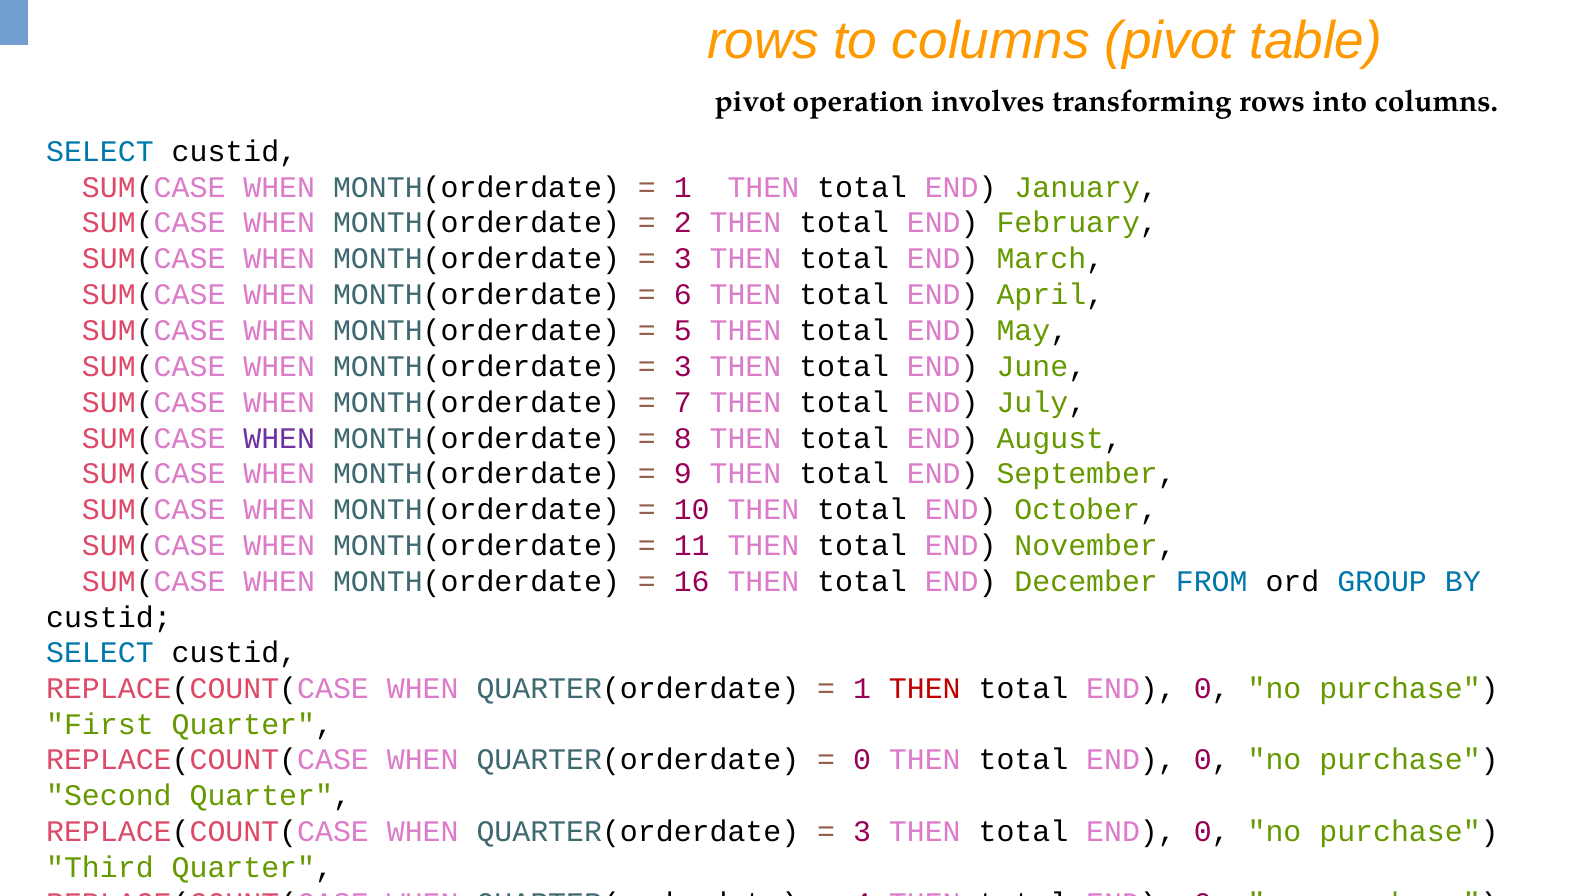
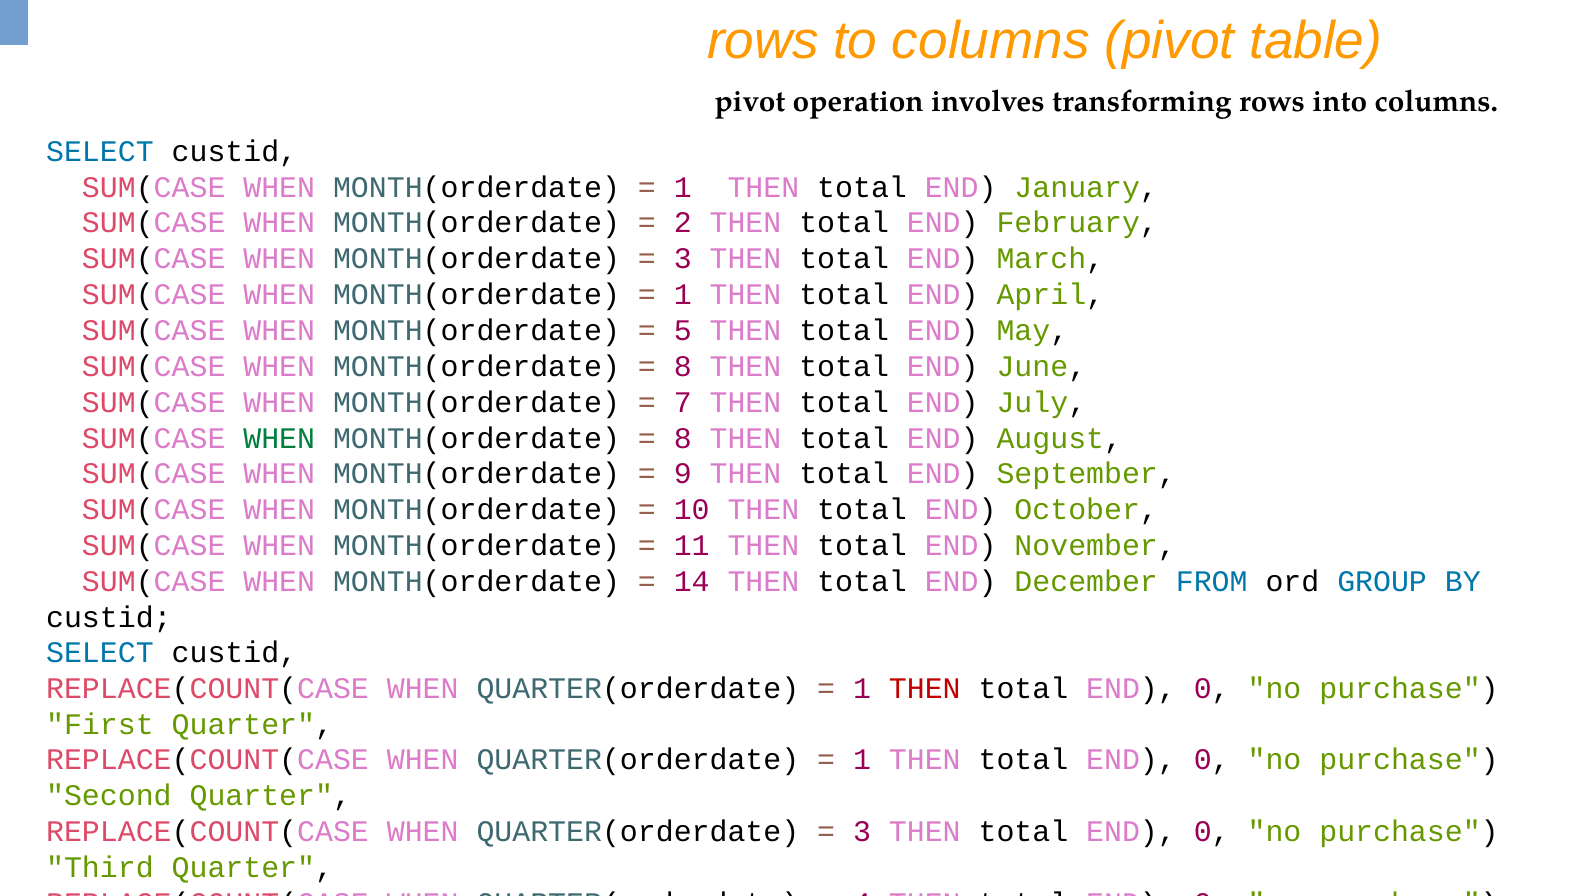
6: 6 -> 1 (683, 295)
3: 3 -> 8 (683, 367)
WHEN colour: purple -> green (279, 438)
16: 16 -> 14 (692, 582)
0: 0 -> 1 (862, 761)
